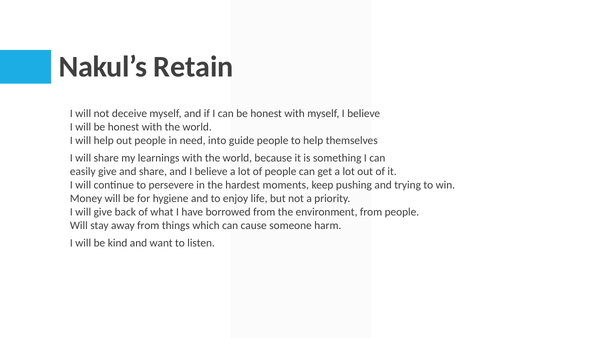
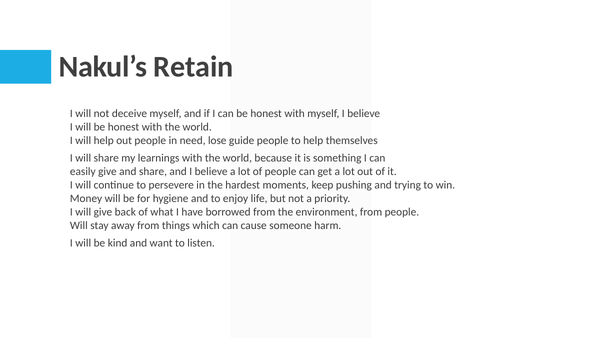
into: into -> lose (217, 141)
